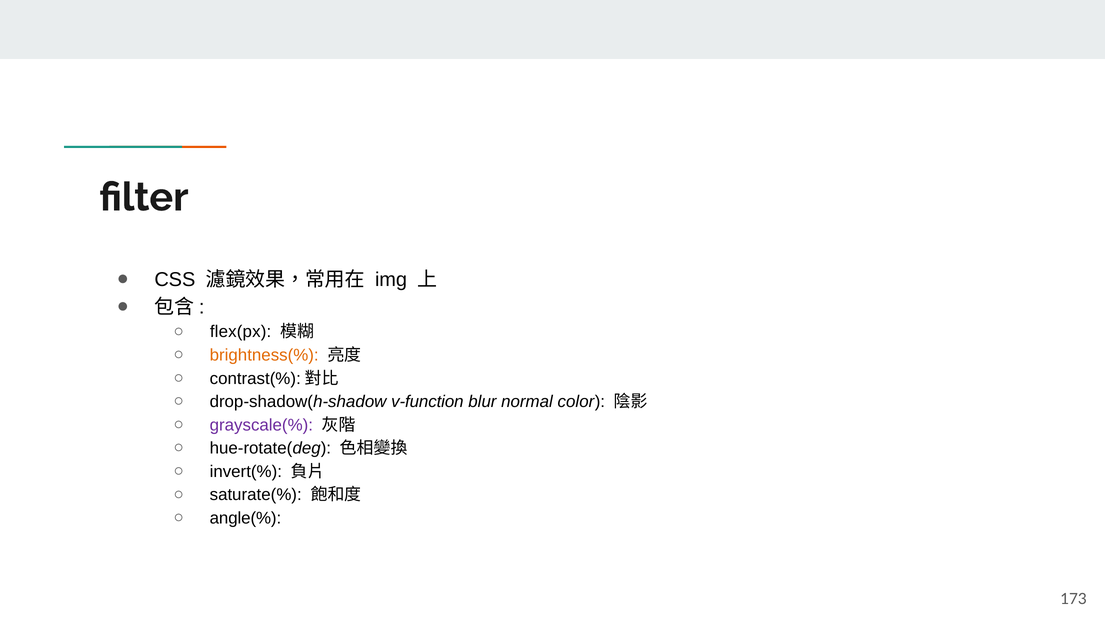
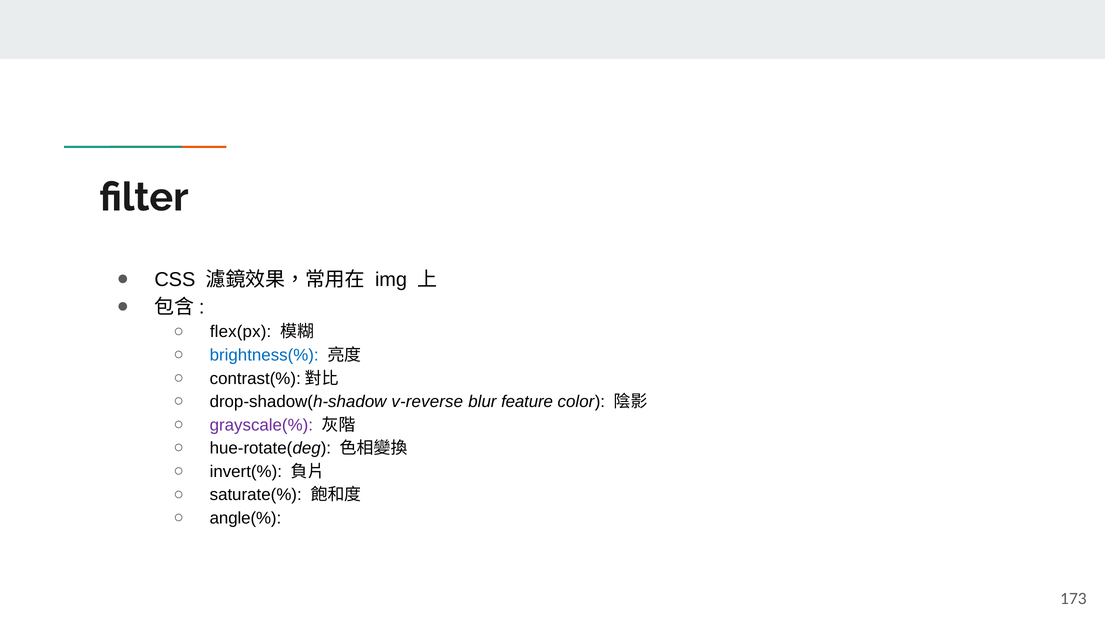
brightness(% colour: orange -> blue (264, 355)
v-function: v-function -> v-reverse (427, 401)
normal: normal -> feature (527, 401)
